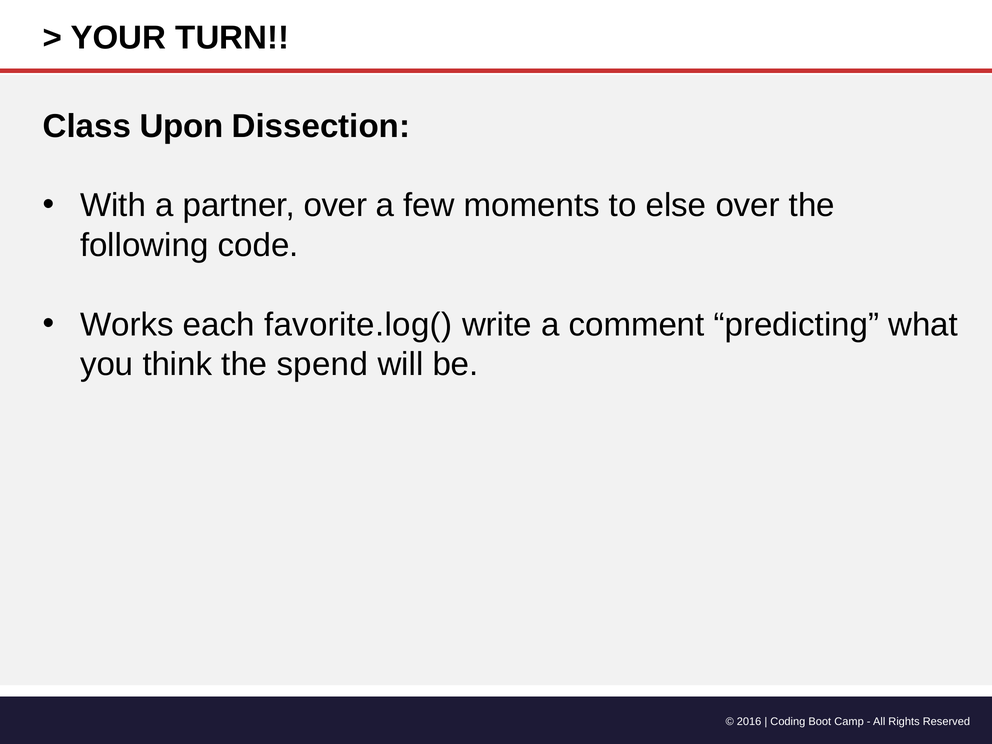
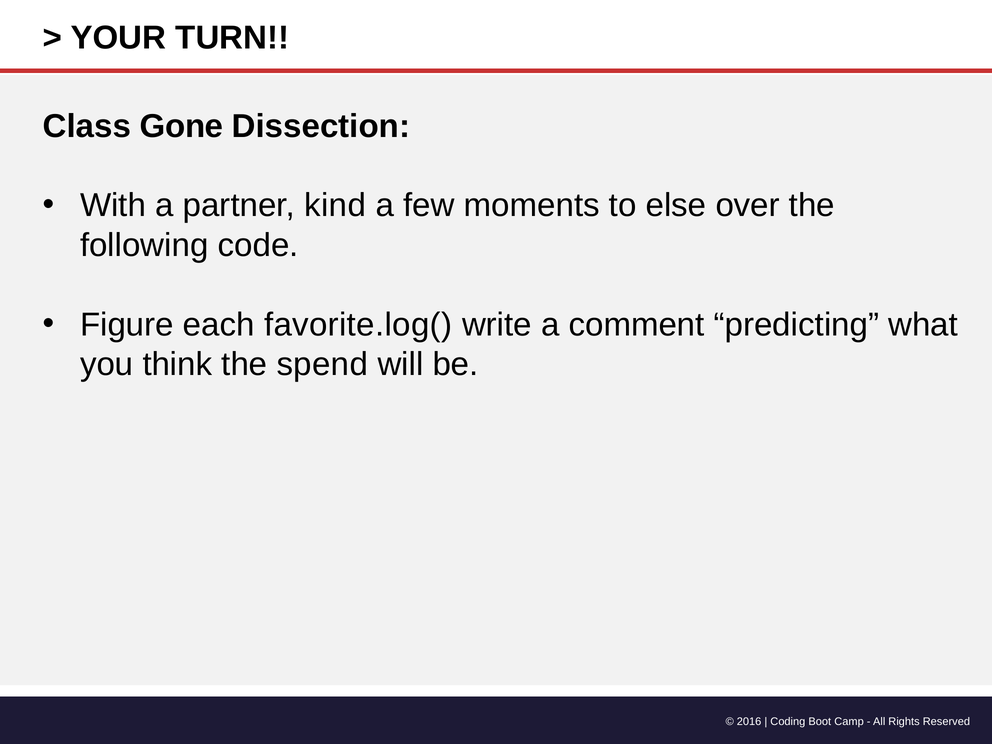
Upon: Upon -> Gone (182, 126)
partner over: over -> kind (335, 206)
Works: Works -> Figure (127, 325)
